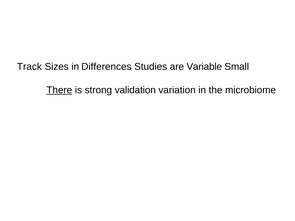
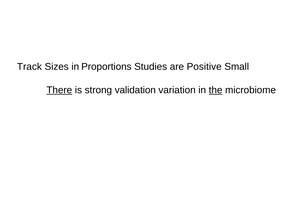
Differences: Differences -> Proportions (106, 67)
Variable: Variable -> Positive (204, 67)
the underline: none -> present (216, 90)
